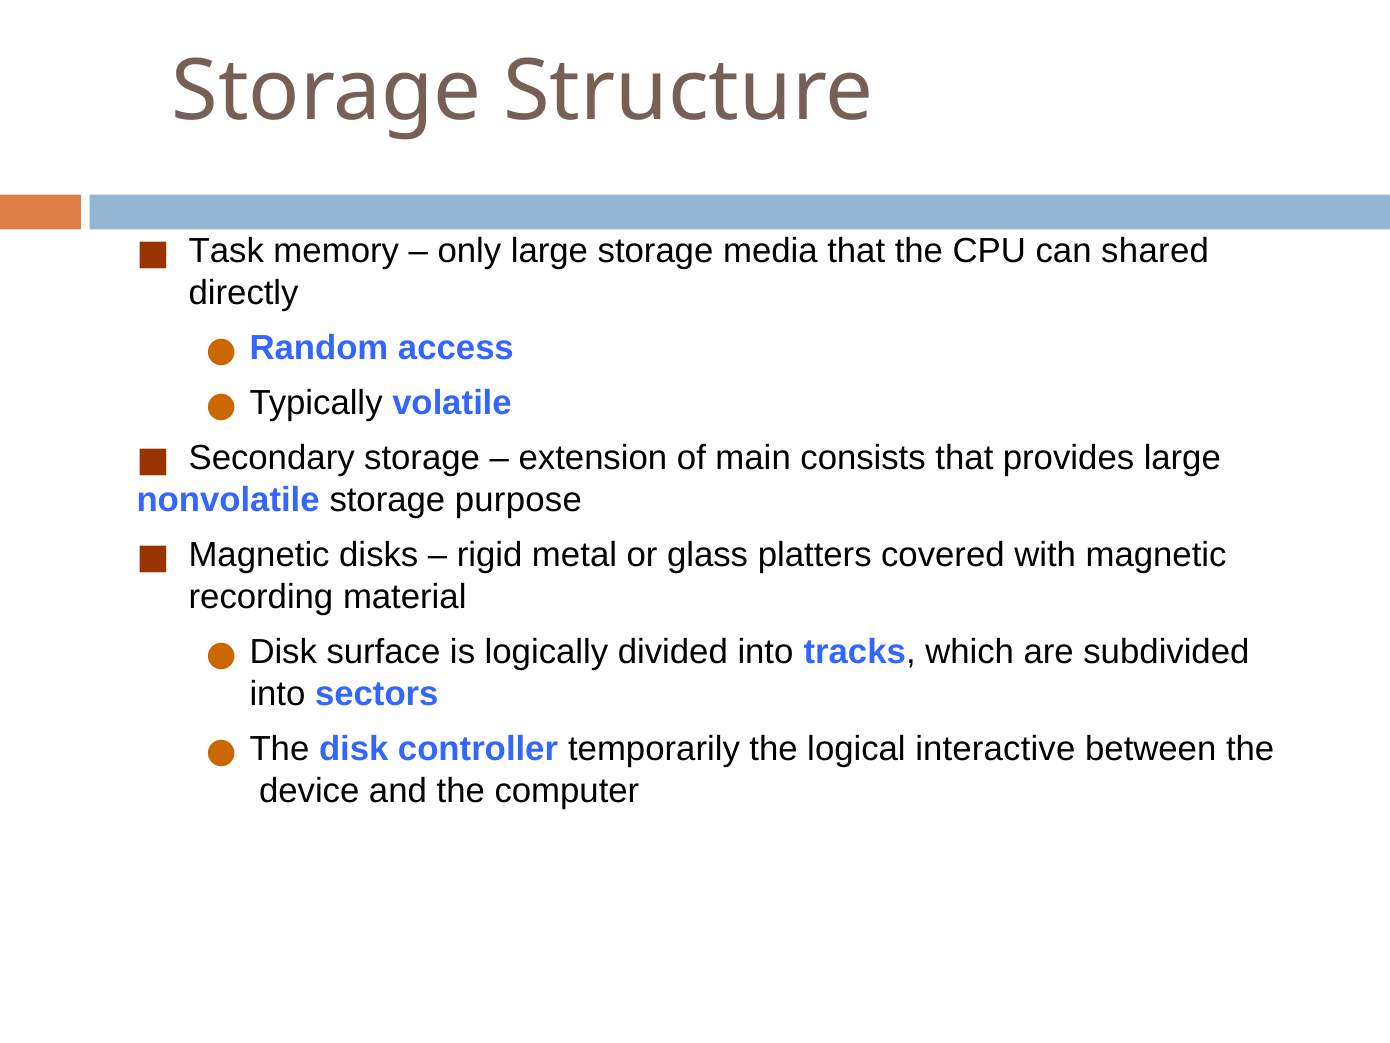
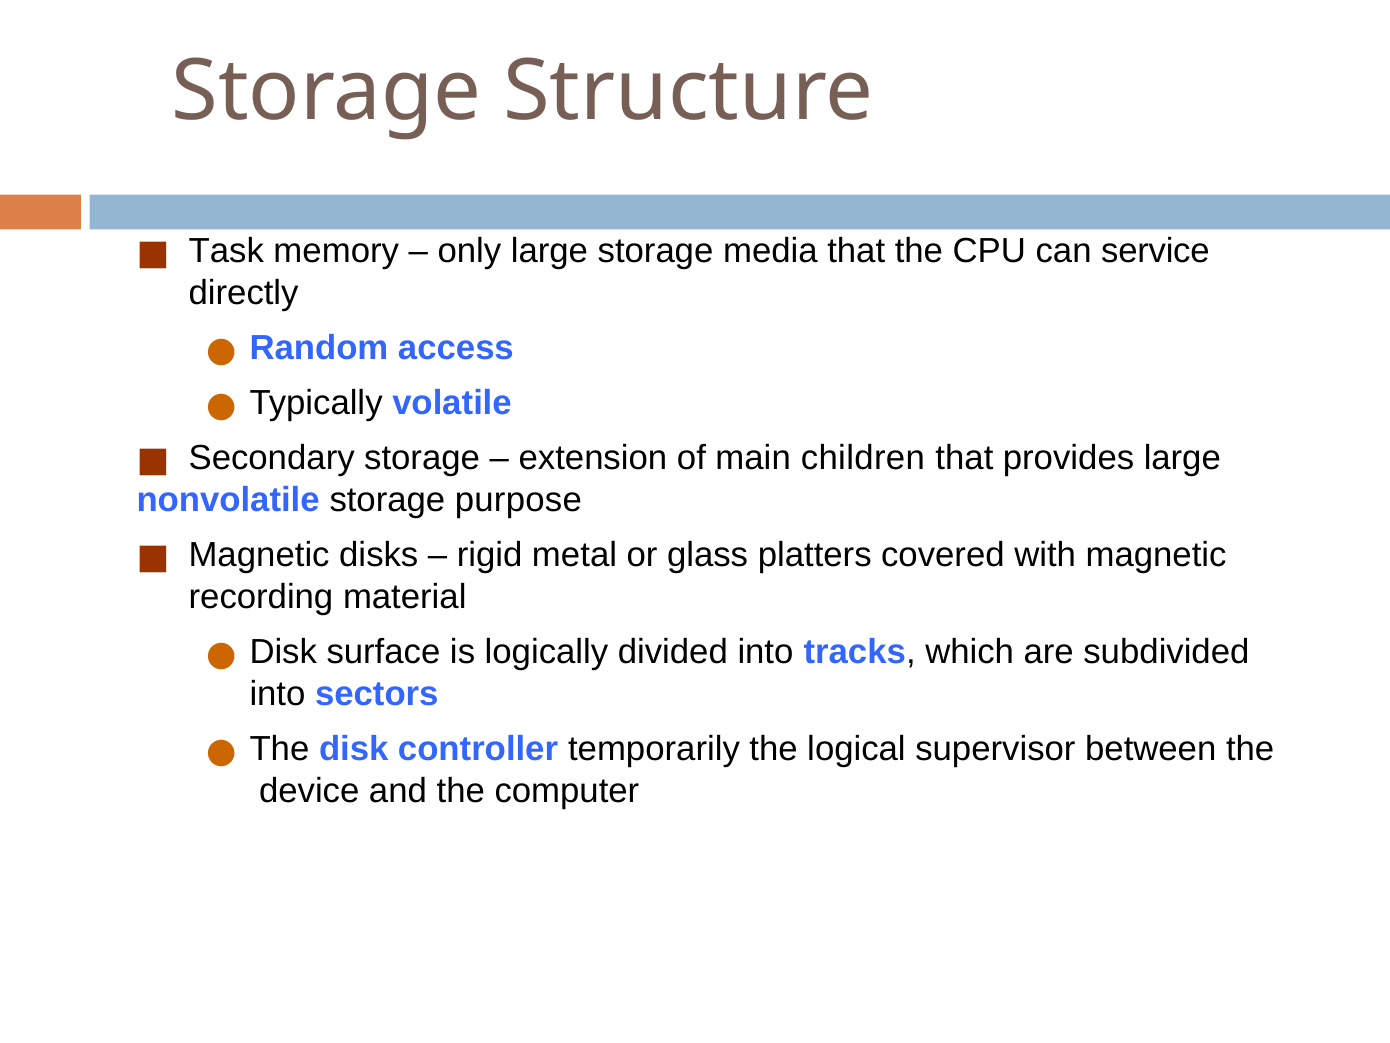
shared: shared -> service (1155, 251)
consists: consists -> children (863, 458)
interactive: interactive -> supervisor (995, 749)
